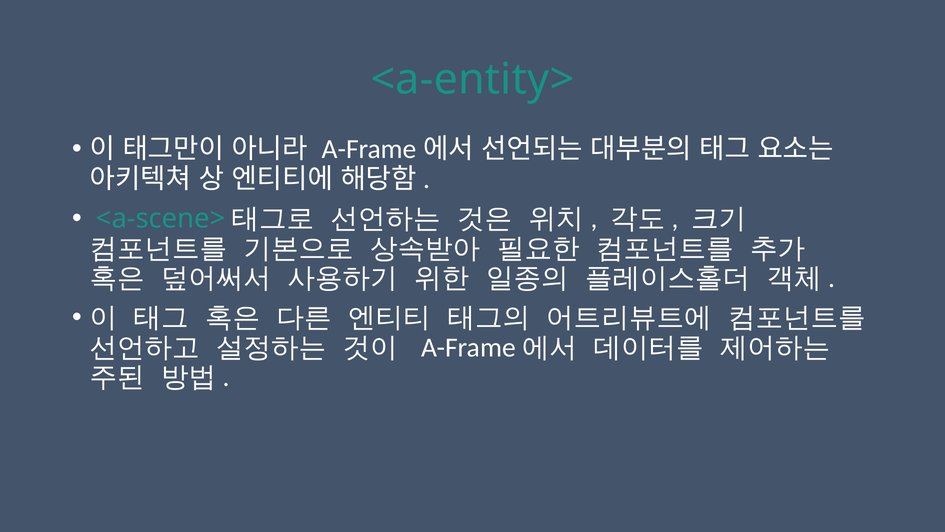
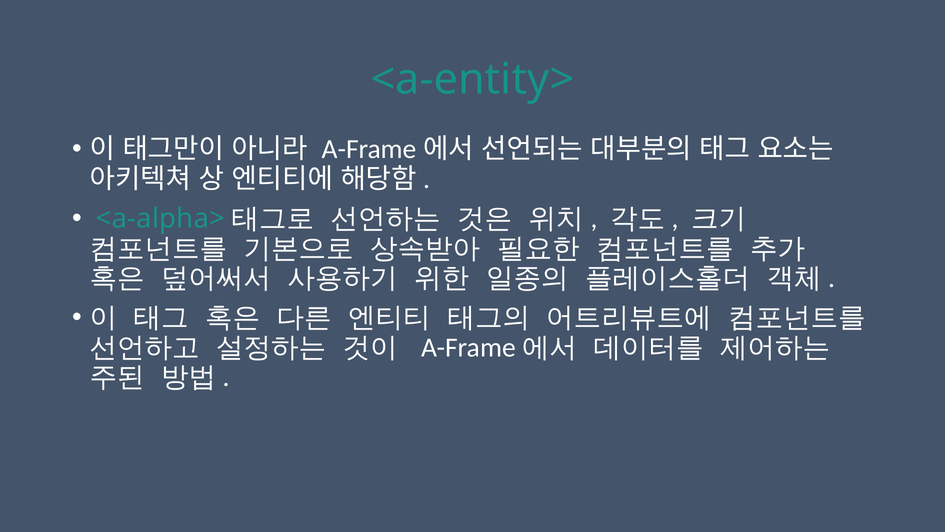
<a-scene>: <a-scene> -> <a-alpha> (160, 219)
